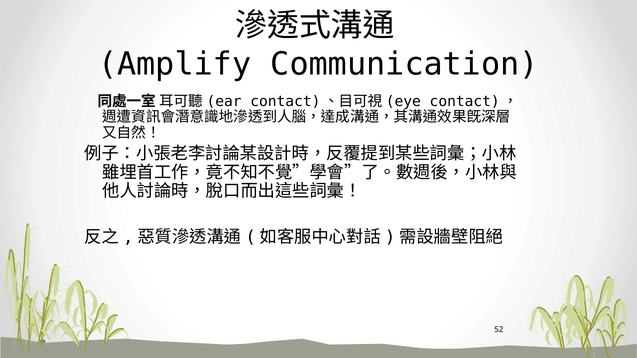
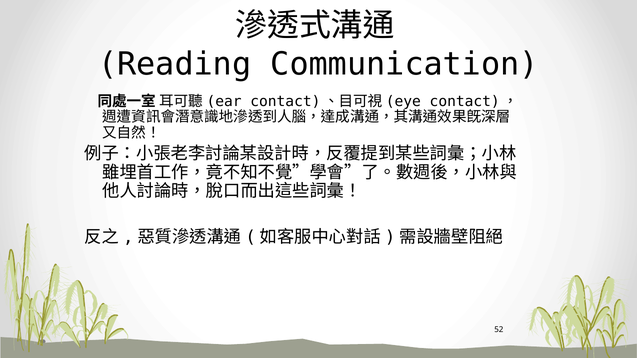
Amplify: Amplify -> Reading (175, 64)
